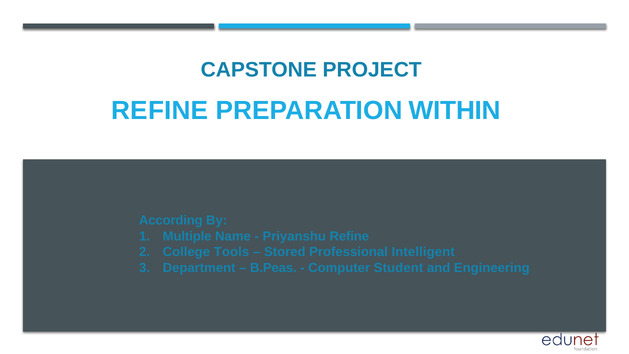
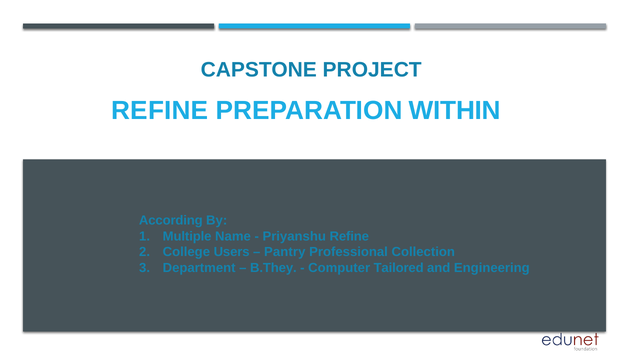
Tools: Tools -> Users (232, 252)
Stored: Stored -> Pantry (285, 252)
Intelligent: Intelligent -> Collection (423, 252)
B.Peas: B.Peas -> B.They (273, 268)
Student: Student -> Tailored (399, 268)
